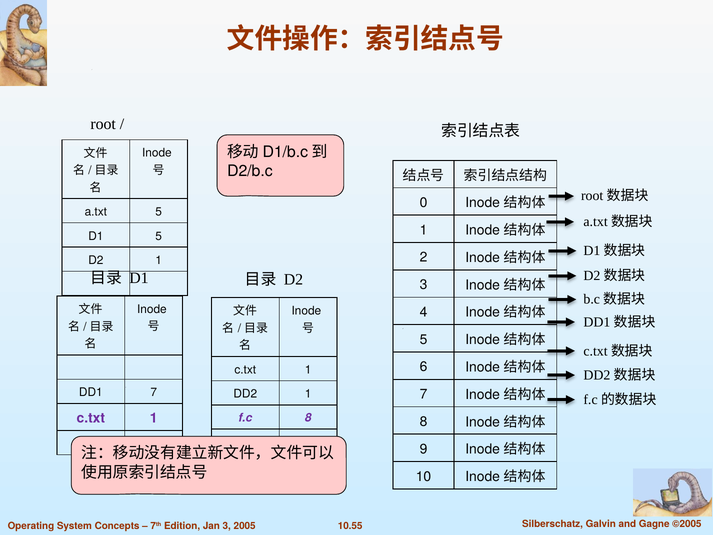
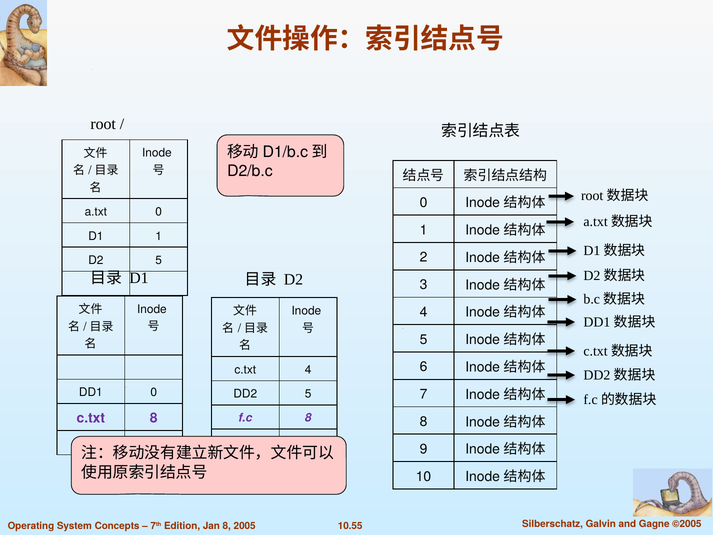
a.txt 5: 5 -> 0 (159, 212)
D1 5: 5 -> 1 (159, 236)
D2 1: 1 -> 5 (159, 260)
1: 1 -> 4 (308, 370)
DD1 7: 7 -> 0 (154, 392)
DD2 1: 1 -> 5 (308, 394)
1: 1 -> 8 (154, 418)
3: 3 -> 8 (227, 526)
